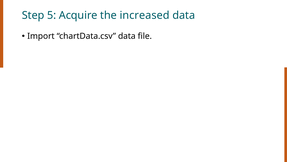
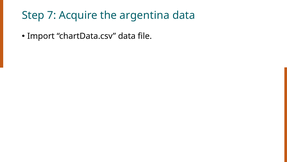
5: 5 -> 7 (52, 15)
increased: increased -> argentina (145, 15)
